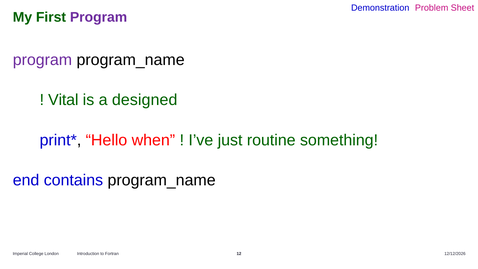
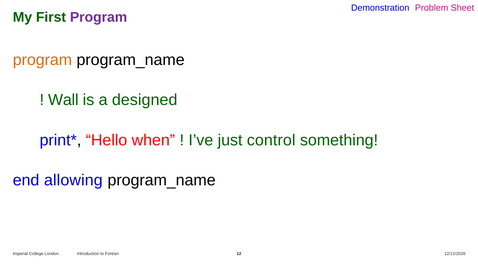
program colour: purple -> orange (42, 60)
Vital: Vital -> Wall (63, 100)
routine: routine -> control (271, 140)
contains: contains -> allowing (73, 180)
